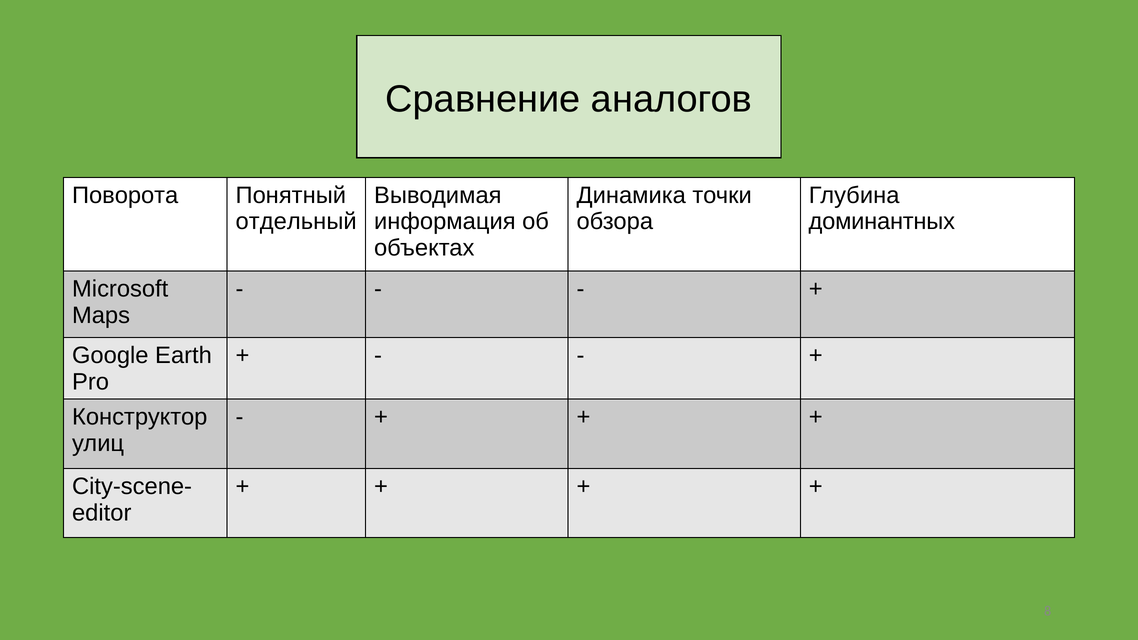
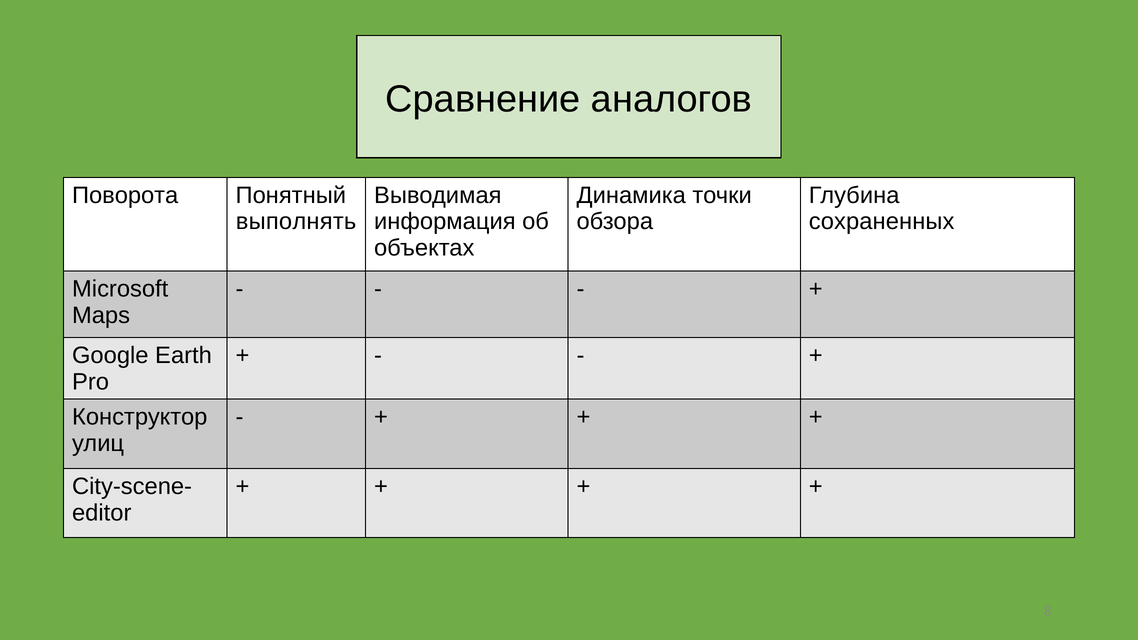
отдельный: отдельный -> выполнять (296, 222)
доминантных: доминантных -> сохраненных (882, 222)
